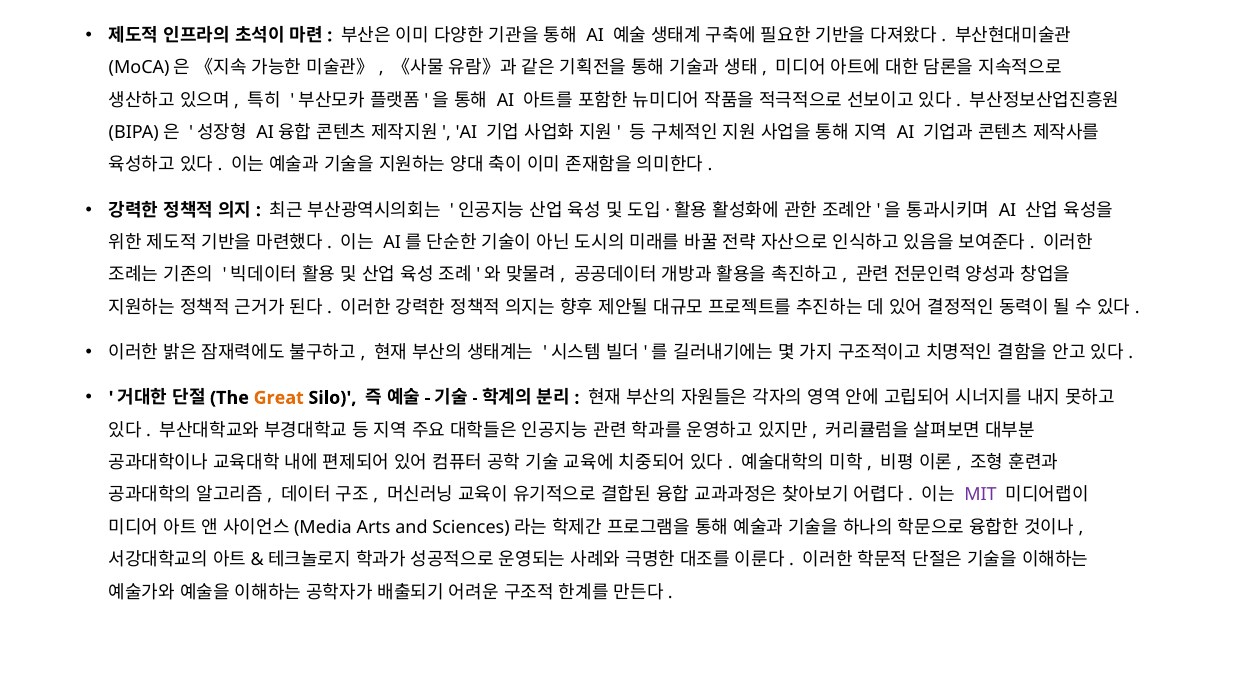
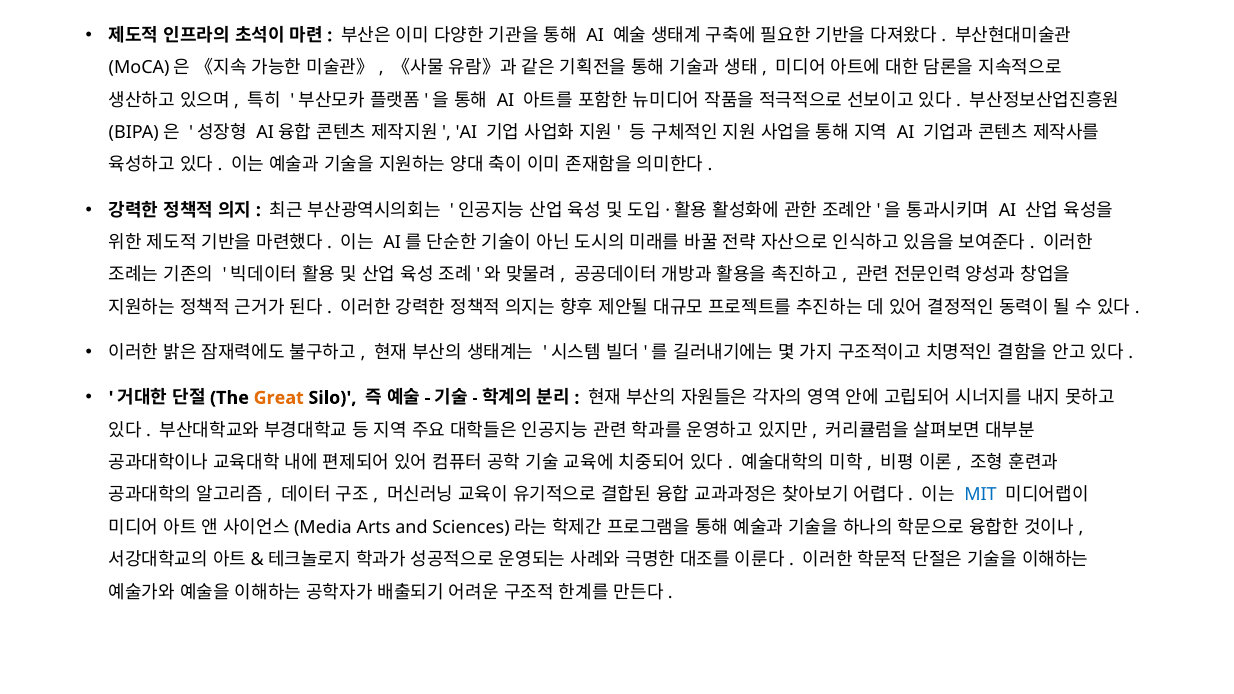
MIT colour: purple -> blue (981, 495)
